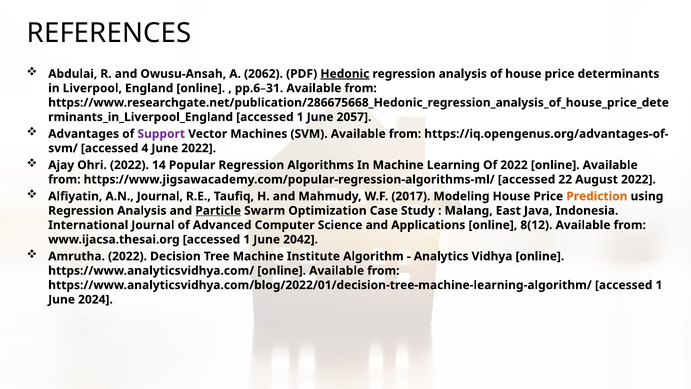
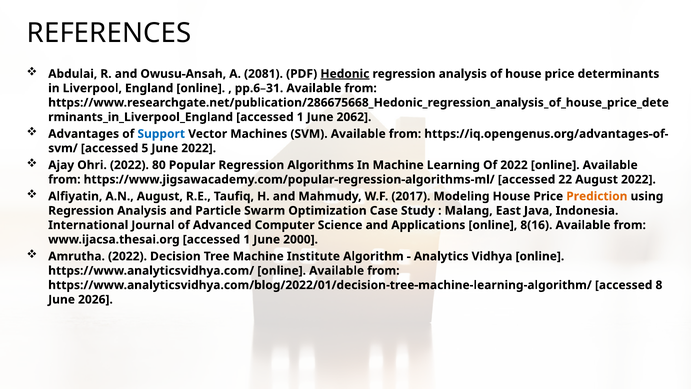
2062: 2062 -> 2081 (264, 74)
2057: 2057 -> 2062 (354, 117)
Support colour: purple -> blue (161, 134)
4: 4 -> 5 (145, 148)
14: 14 -> 80 (159, 165)
A.N Journal: Journal -> August (160, 196)
Particle underline: present -> none (218, 211)
8(12: 8(12 -> 8(16 (536, 225)
2042: 2042 -> 2000 (301, 239)
https://www.analyticsvidhya.com/blog/2022/01/decision-tree-machine-learning-algorithm/ accessed 1: 1 -> 8 (659, 285)
2024: 2024 -> 2026 (95, 299)
